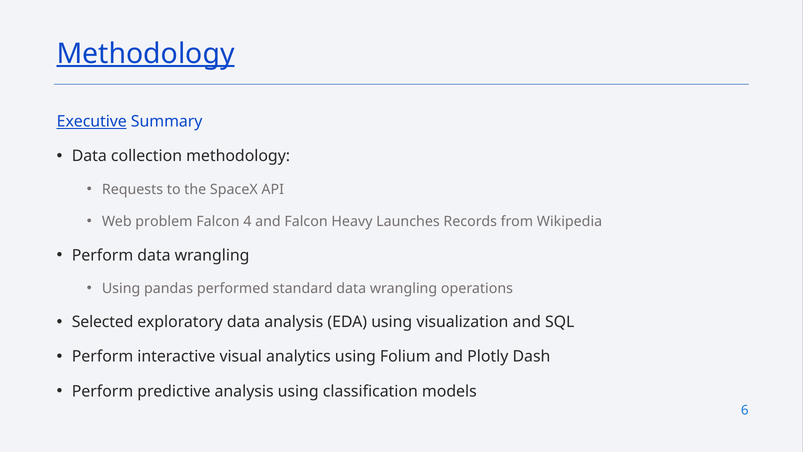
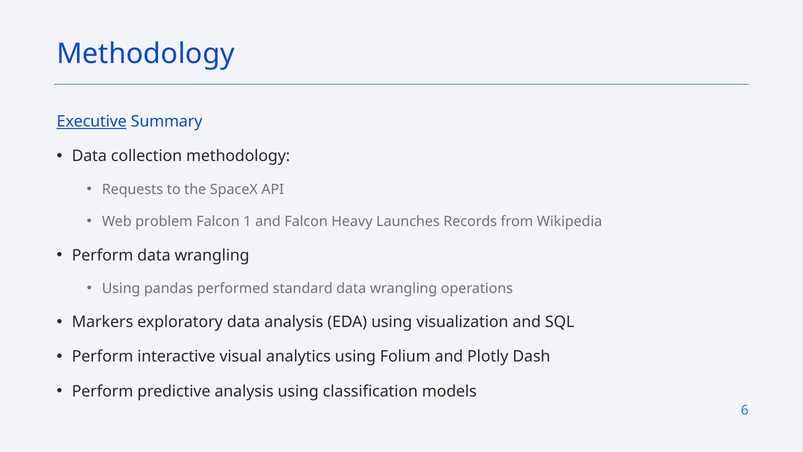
Methodology underline: present -> none (146, 54)
4: 4 -> 1 (247, 221)
Selected: Selected -> Markers (103, 322)
